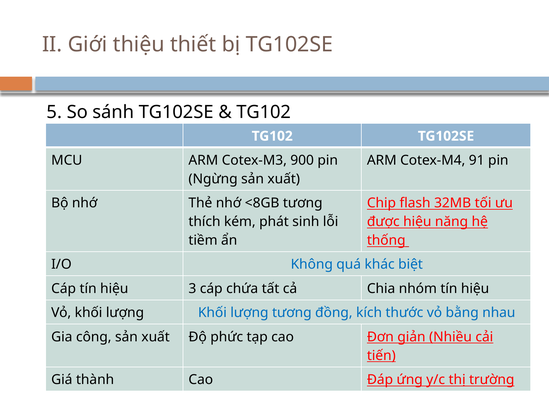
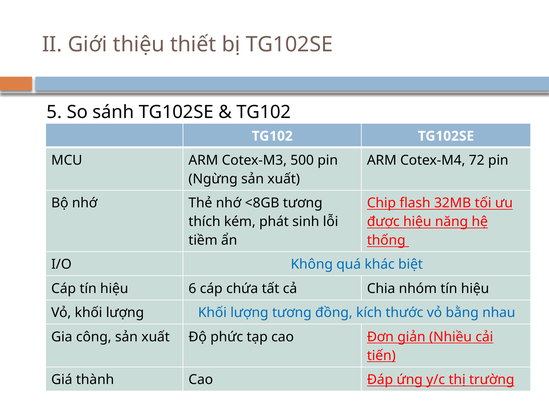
900: 900 -> 500 (302, 161)
91: 91 -> 72 (477, 161)
3: 3 -> 6 (192, 289)
